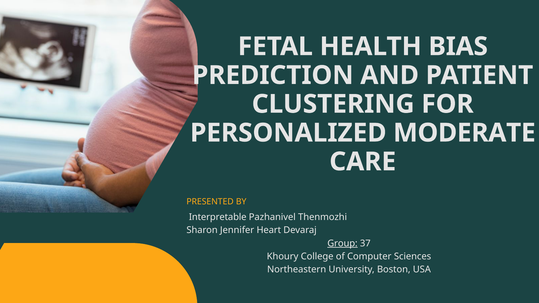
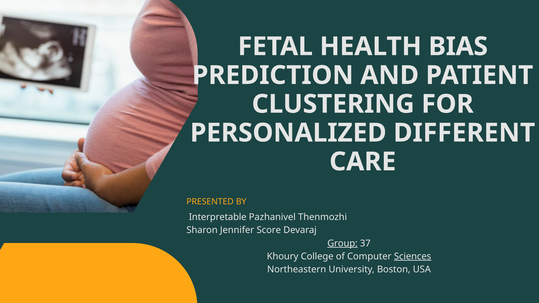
MODERATE: MODERATE -> DIFFERENT (464, 133)
Heart: Heart -> Score (269, 230)
Sciences underline: none -> present (413, 257)
